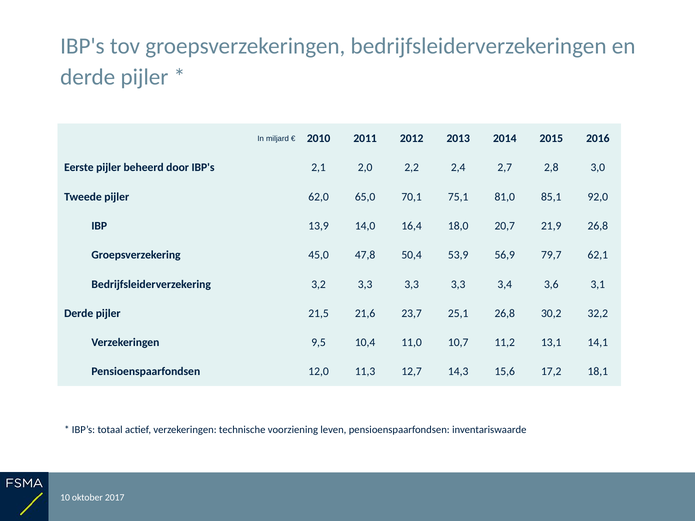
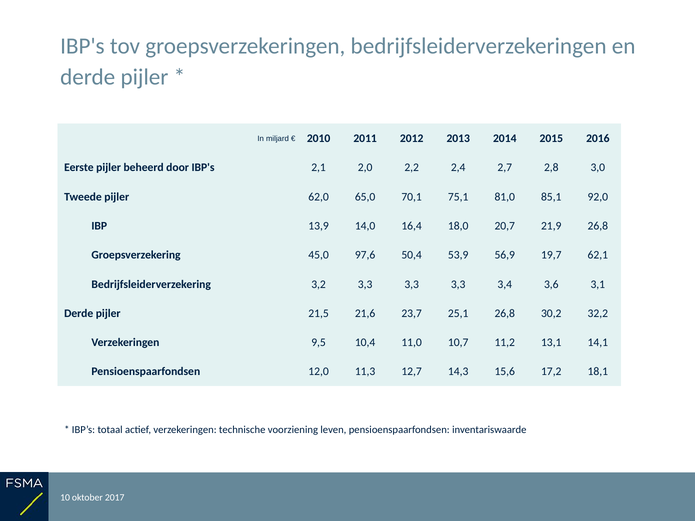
47,8: 47,8 -> 97,6 (365, 255)
79,7: 79,7 -> 19,7 (551, 255)
